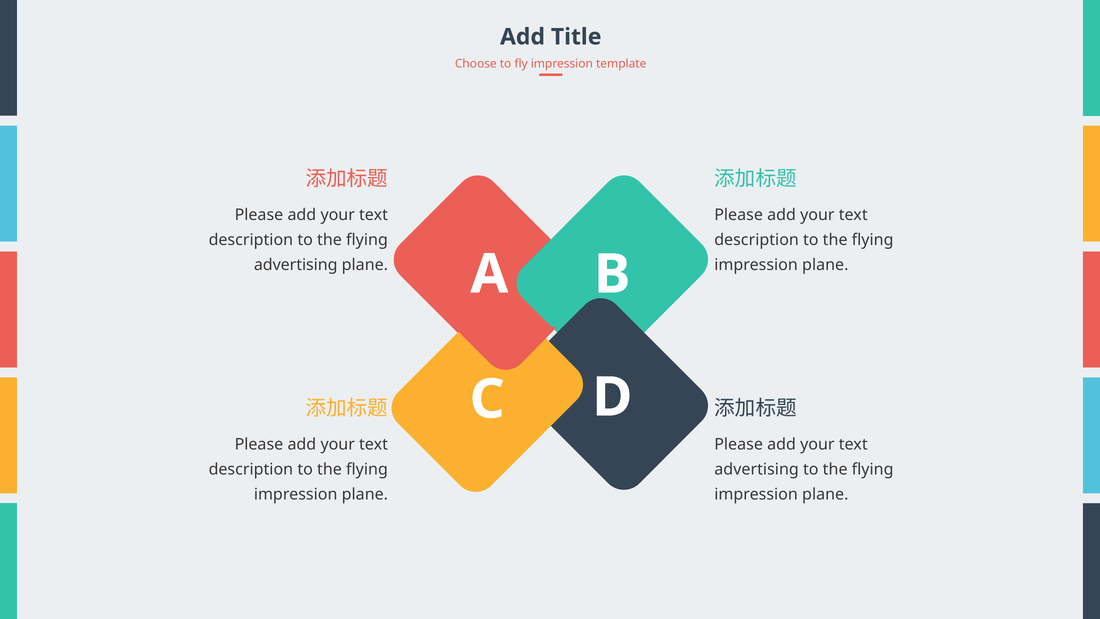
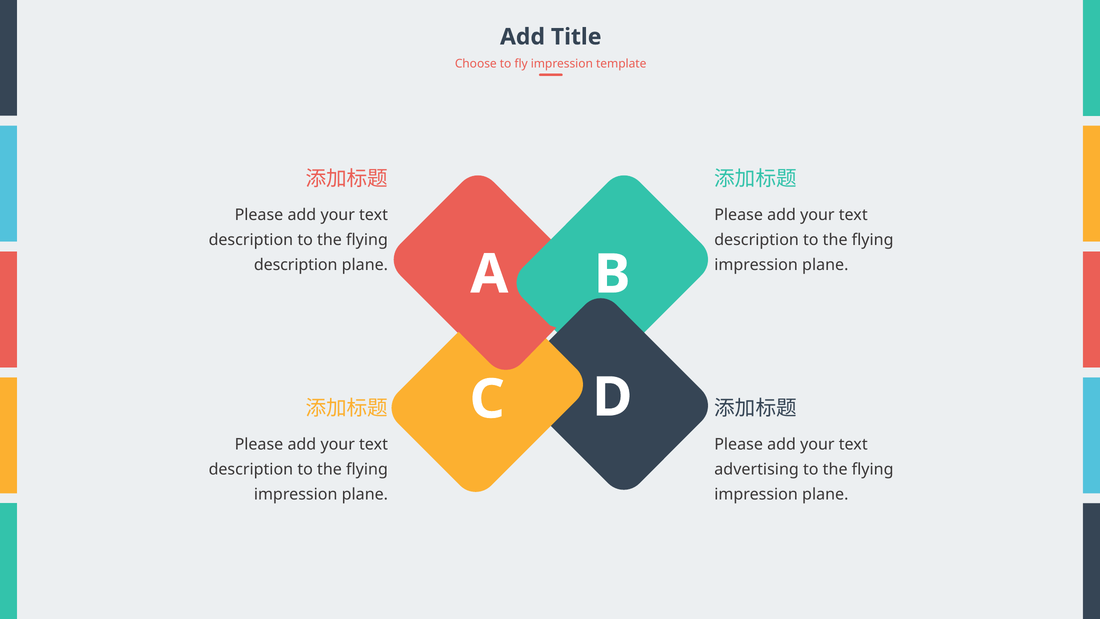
advertising: advertising -> description (296, 265)
